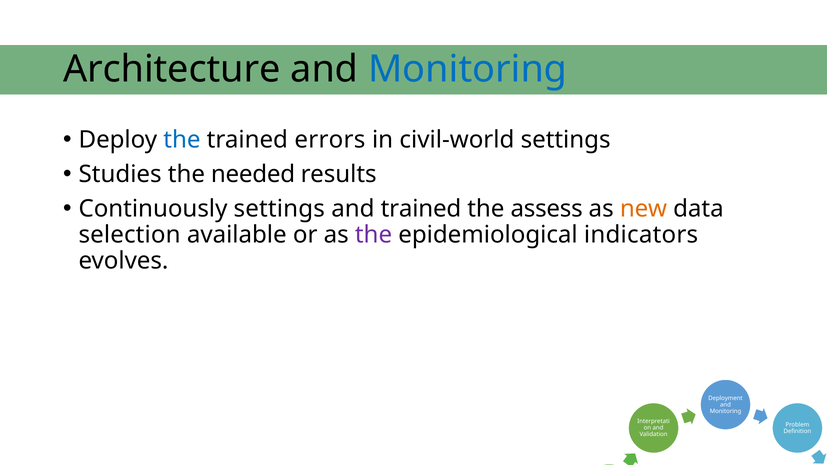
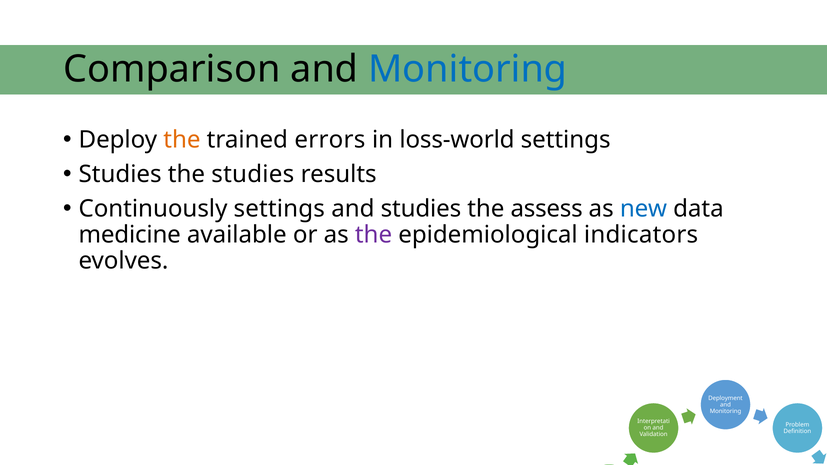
Architecture: Architecture -> Comparison (172, 69)
the colour: blue -> orange (182, 140)
civil-world: civil-world -> loss-world (457, 140)
the needed: needed -> studies (253, 174)
and trained: trained -> studies (421, 209)
new colour: orange -> blue (643, 209)
selection: selection -> medicine (130, 235)
